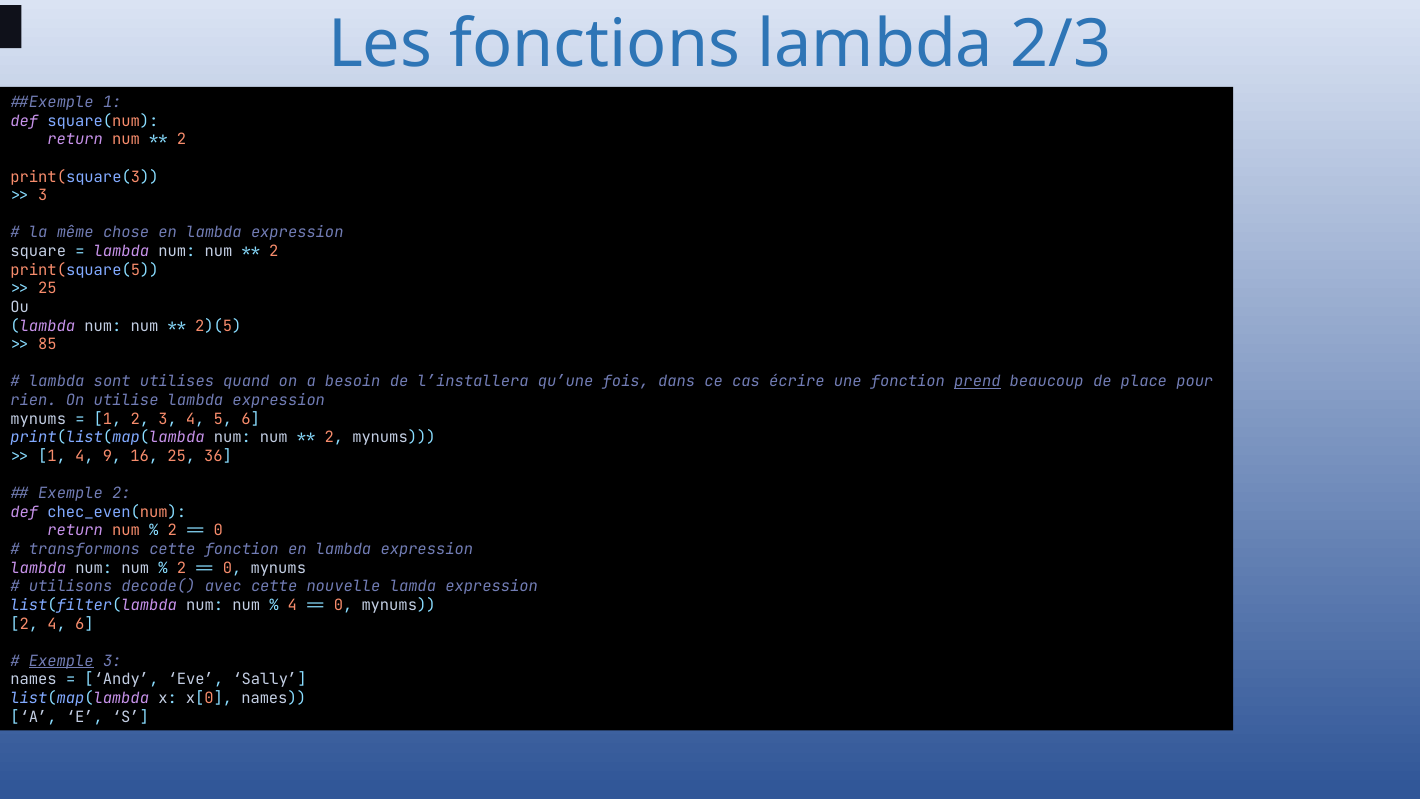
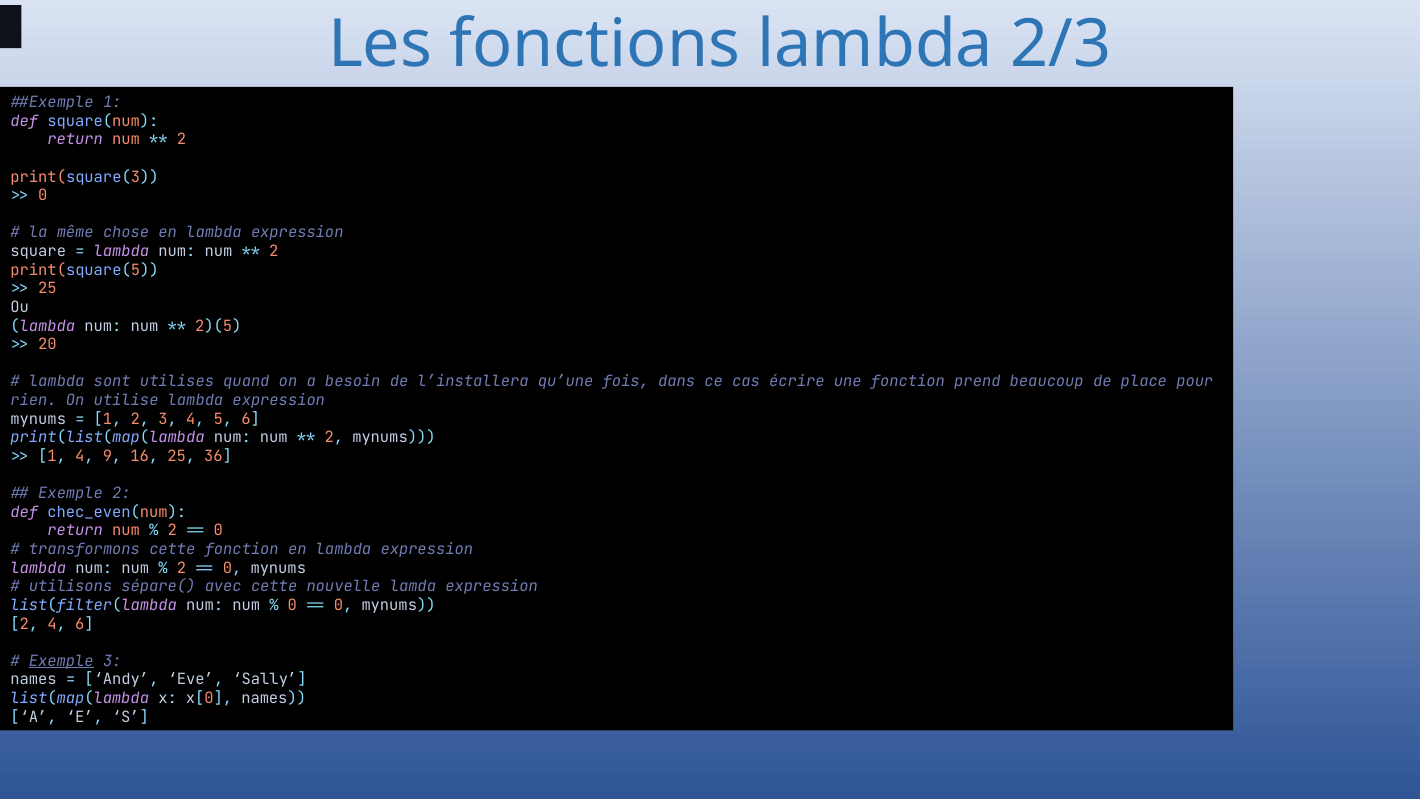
3: 3 -> 0 (43, 196)
85: 85 -> 20 (47, 344)
prend underline: present -> none (977, 382)
decode(: decode( -> sépare( (158, 586)
4: 4 -> 0 (292, 605)
